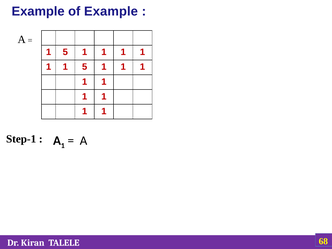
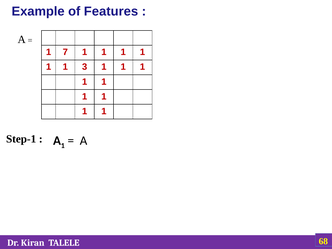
of Example: Example -> Features (111, 11)
5: 5 -> 7 (65, 52)
1 1 5: 5 -> 3 (85, 67)
